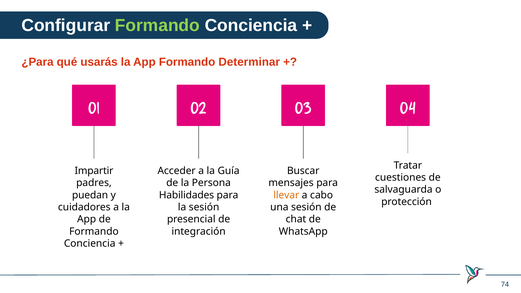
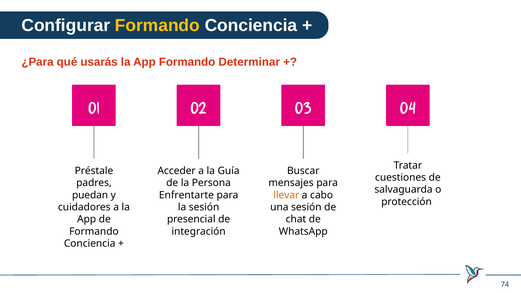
Formando colour: light green -> yellow (157, 25)
Impartir: Impartir -> Préstale (94, 171)
Habilidades: Habilidades -> Enfrentarte (186, 195)
